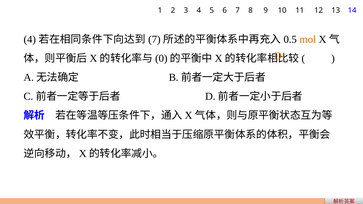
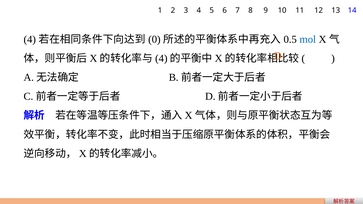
7: 7 -> 0 (154, 39)
mol colour: orange -> blue (308, 39)
0: 0 -> 4 (161, 58)
